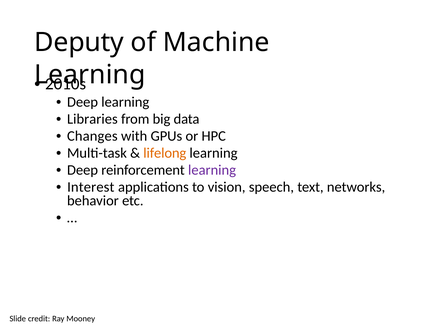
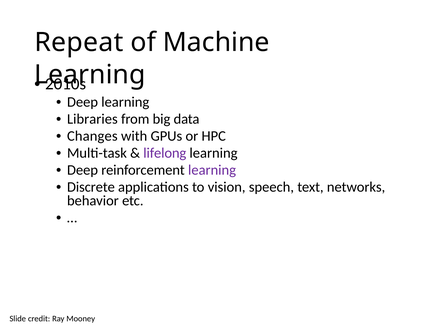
Deputy: Deputy -> Repeat (79, 42)
lifelong colour: orange -> purple (165, 153)
Interest: Interest -> Discrete (91, 187)
